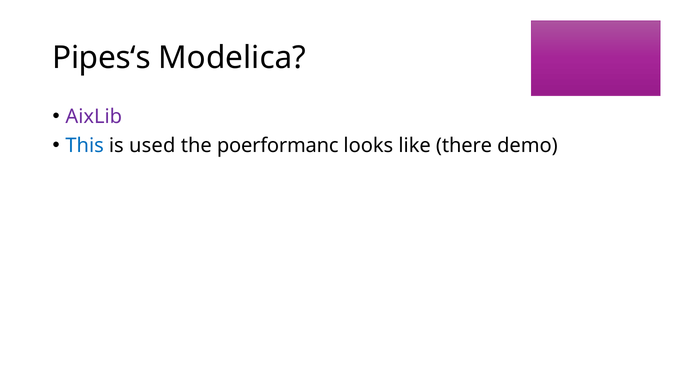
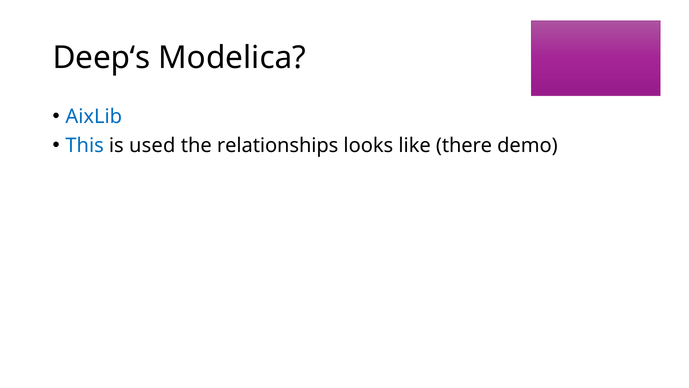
Pipes‘s: Pipes‘s -> Deep‘s (101, 58)
AixLib colour: purple -> blue (94, 116)
poerformanc: poerformanc -> relationships (278, 145)
